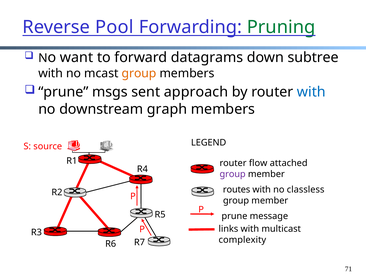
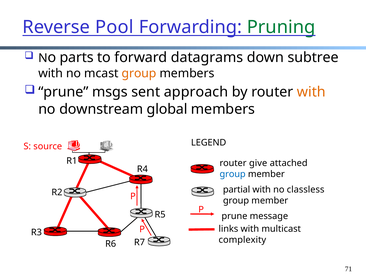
want: want -> parts (77, 58)
with colour: blue -> orange (311, 92)
graph: graph -> global (167, 109)
flow: flow -> give (258, 163)
group colour: purple -> blue (233, 174)
routes: routes -> partial (237, 190)
